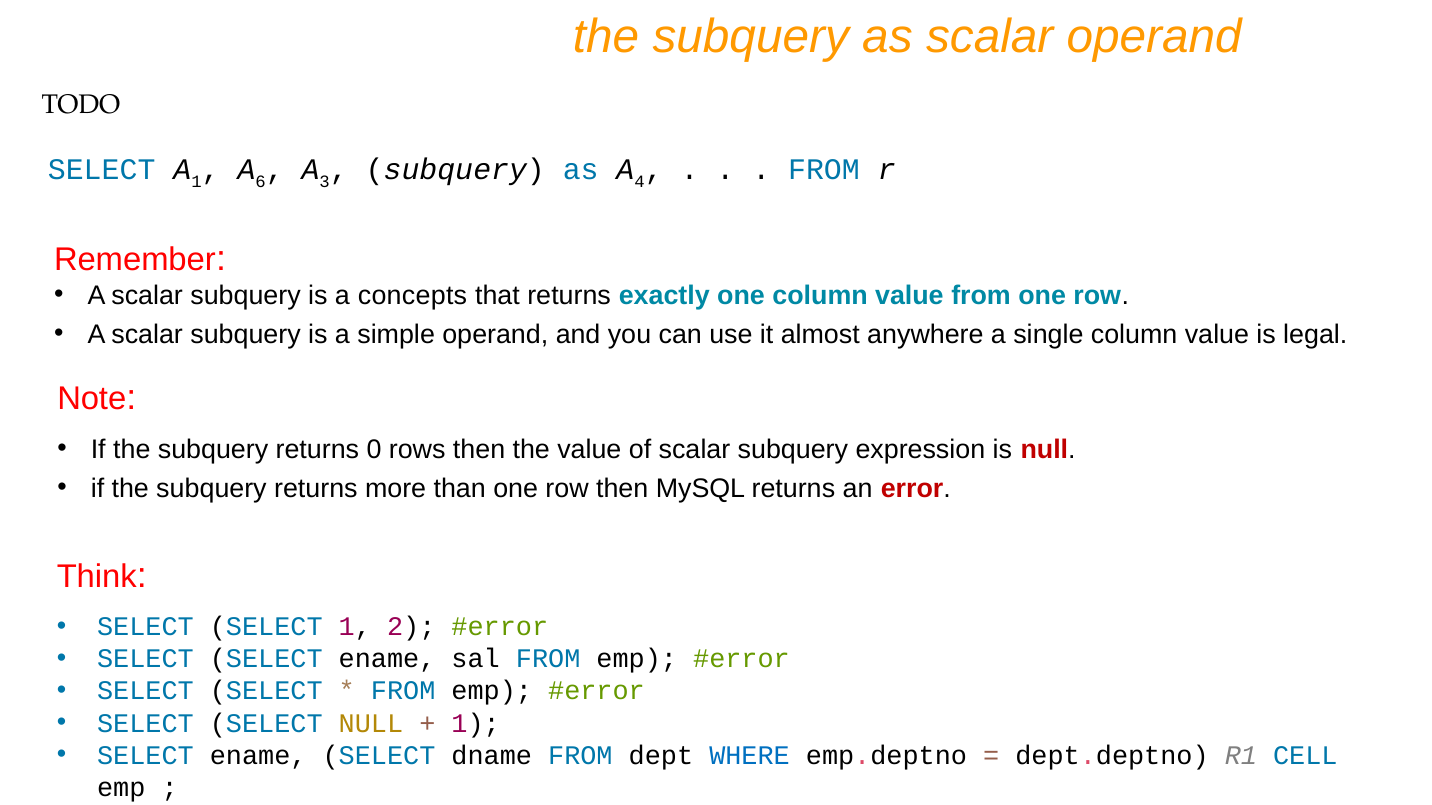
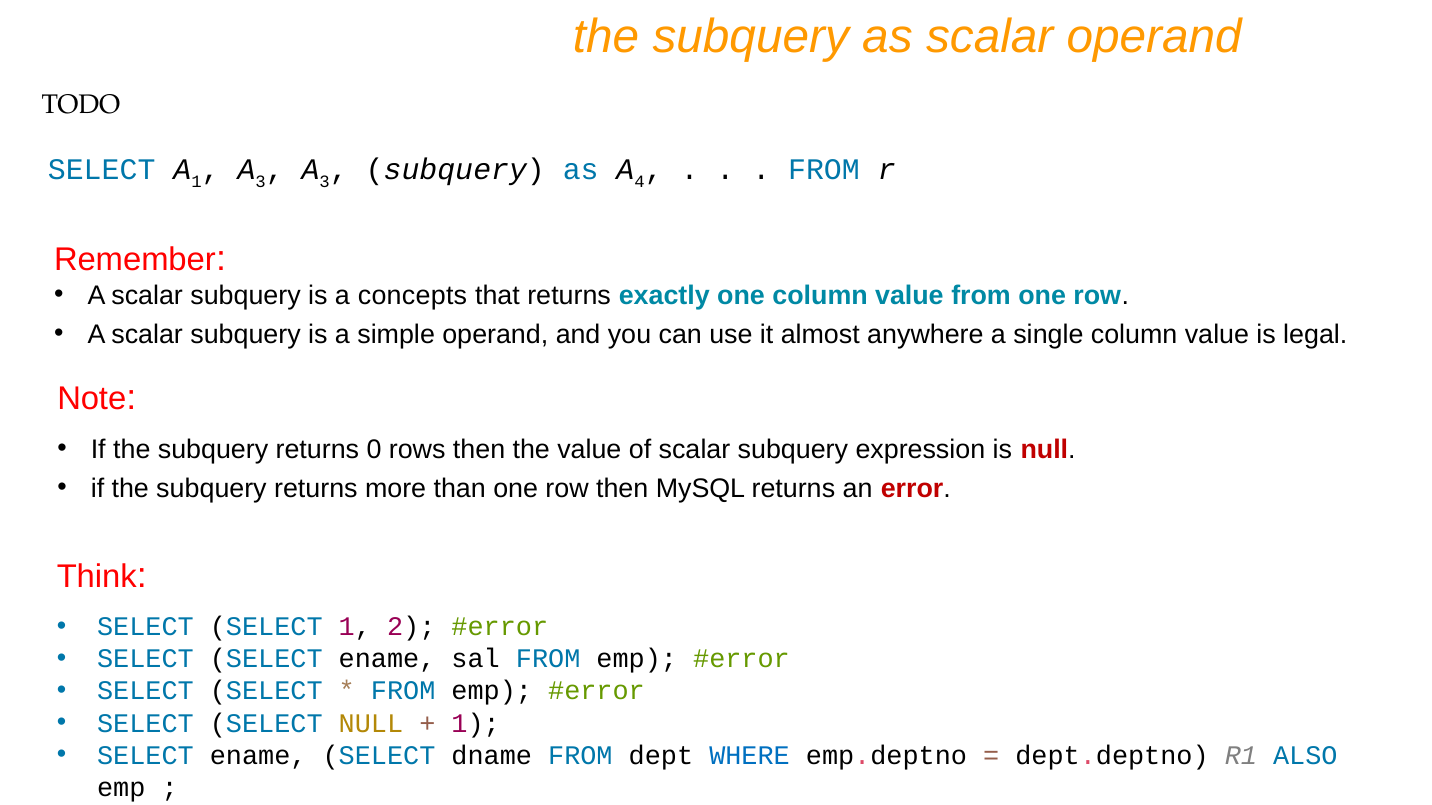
6: 6 -> 3 (261, 181)
CELL: CELL -> ALSO (1305, 756)
